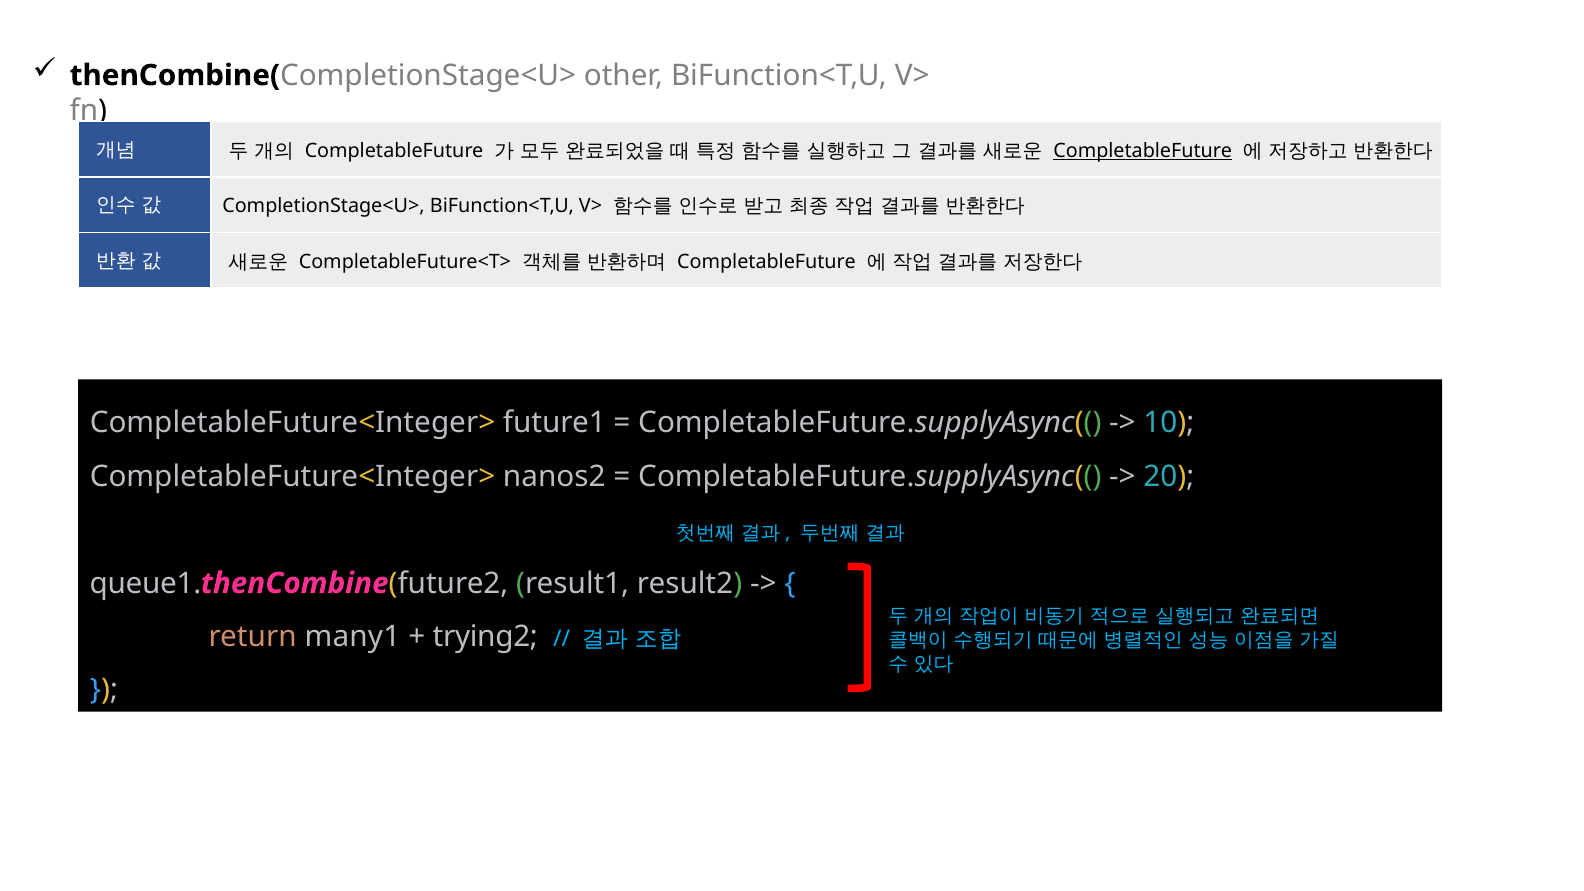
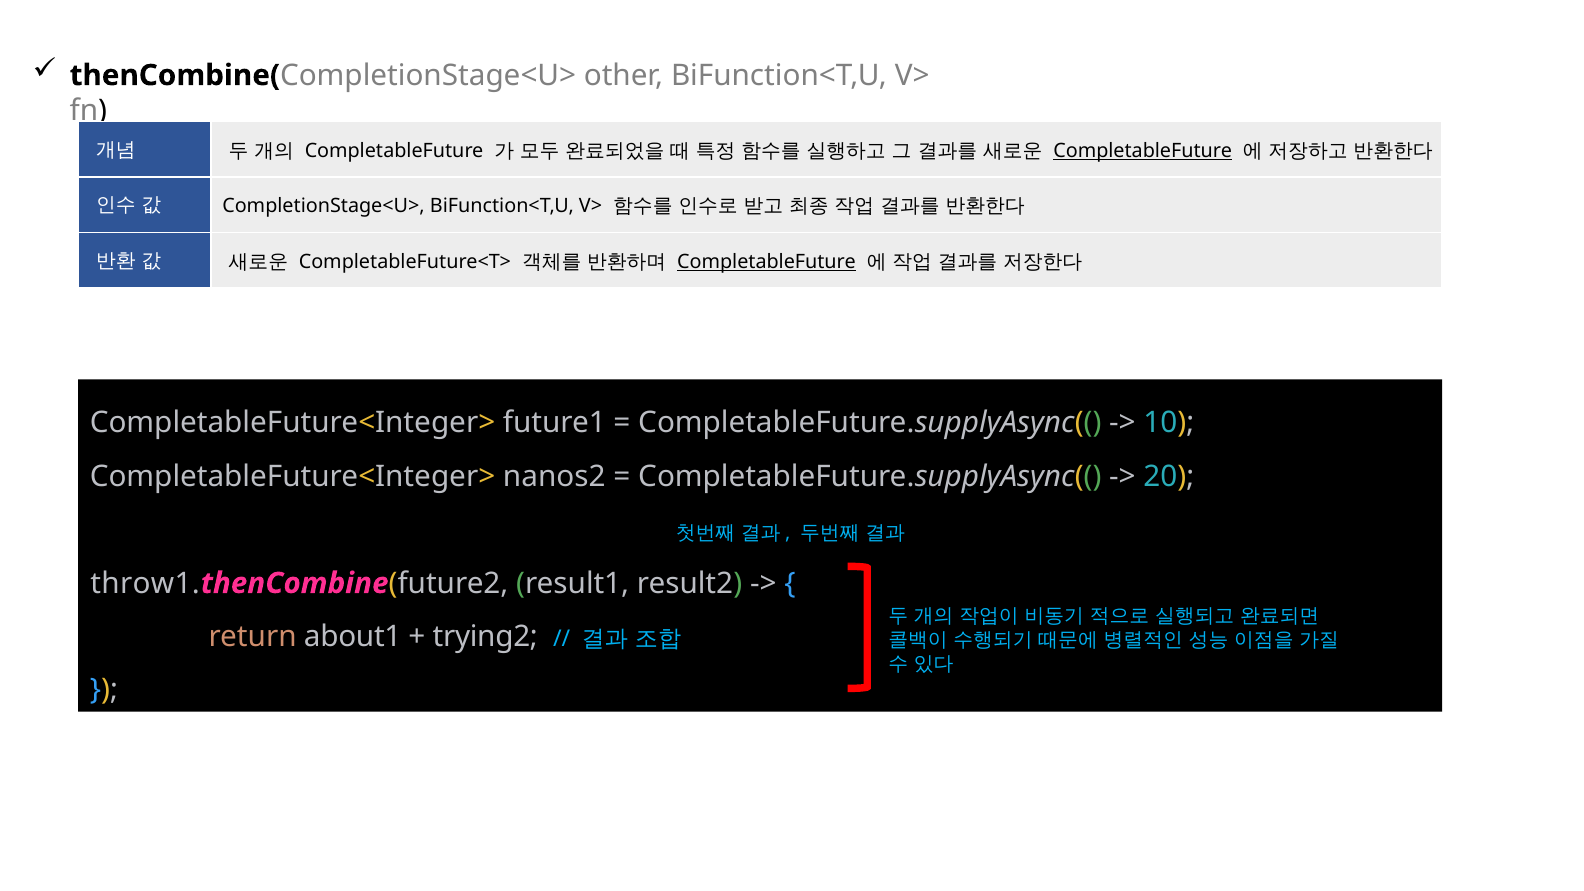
CompletableFuture underline: none -> present (767, 262)
queue1: queue1 -> throw1 (145, 583)
many1: many1 -> about1 (353, 637)
